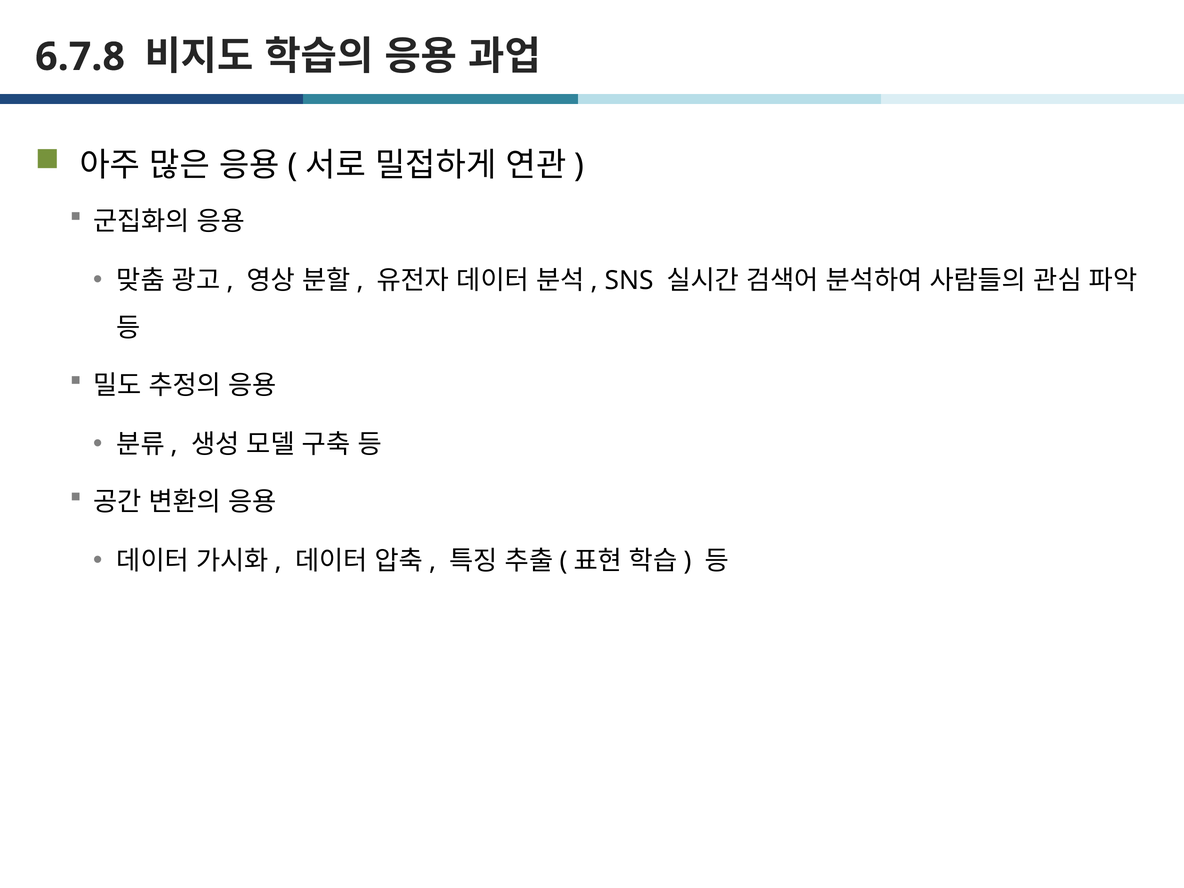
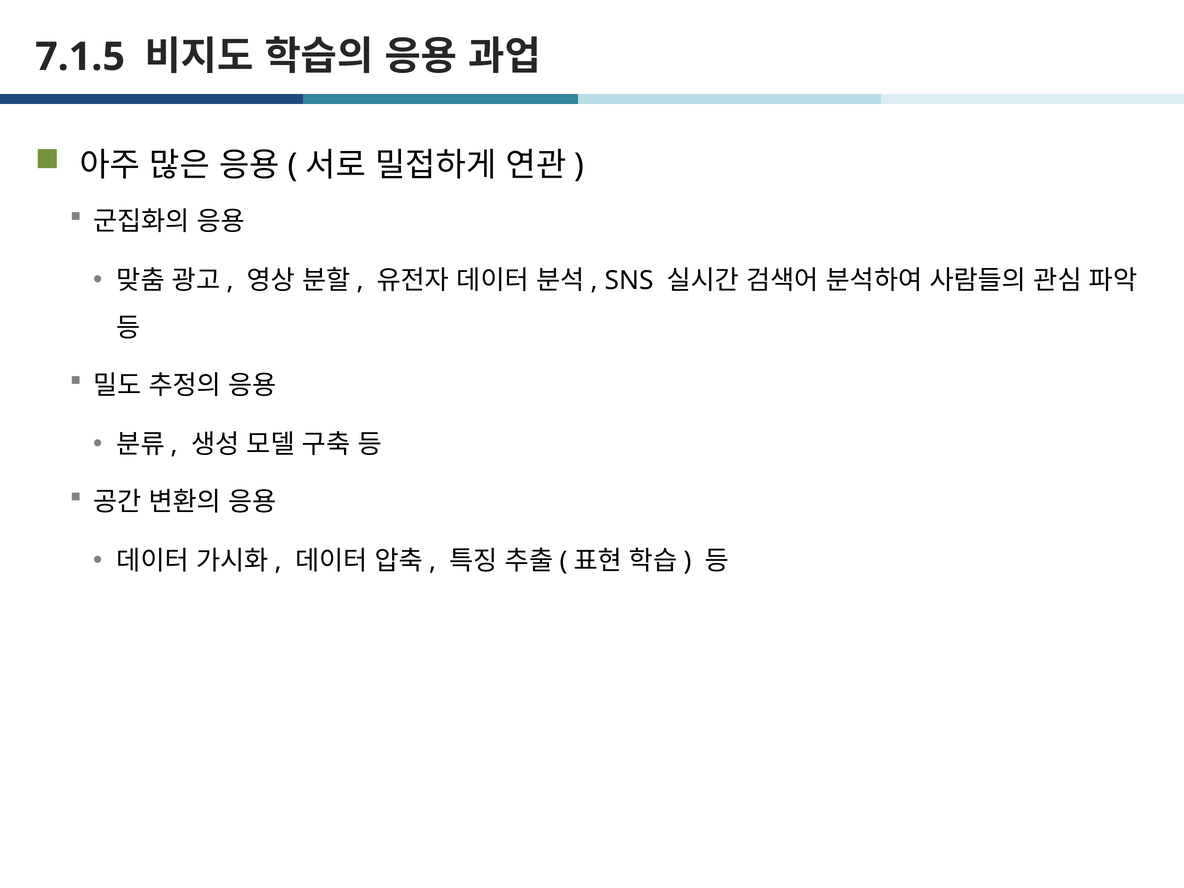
6.7.8: 6.7.8 -> 7.1.5 (80, 57)
